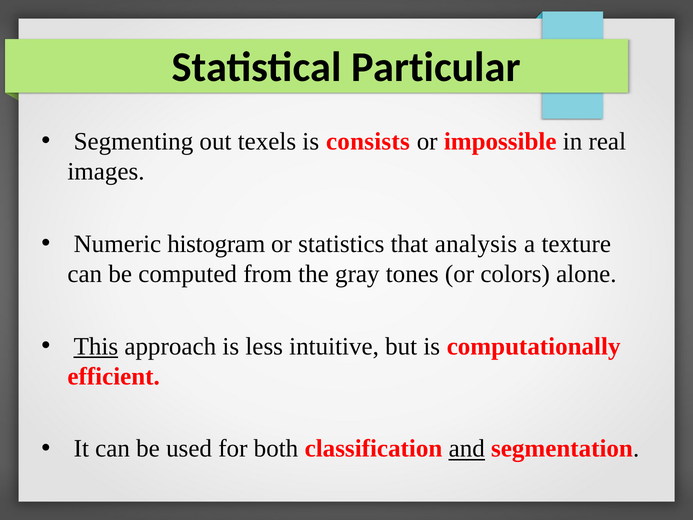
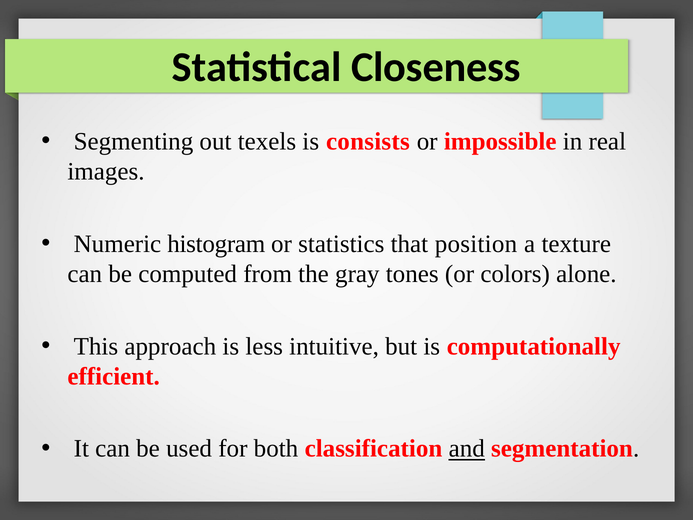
Particular: Particular -> Closeness (436, 67)
analysis: analysis -> position (476, 244)
This underline: present -> none (96, 346)
